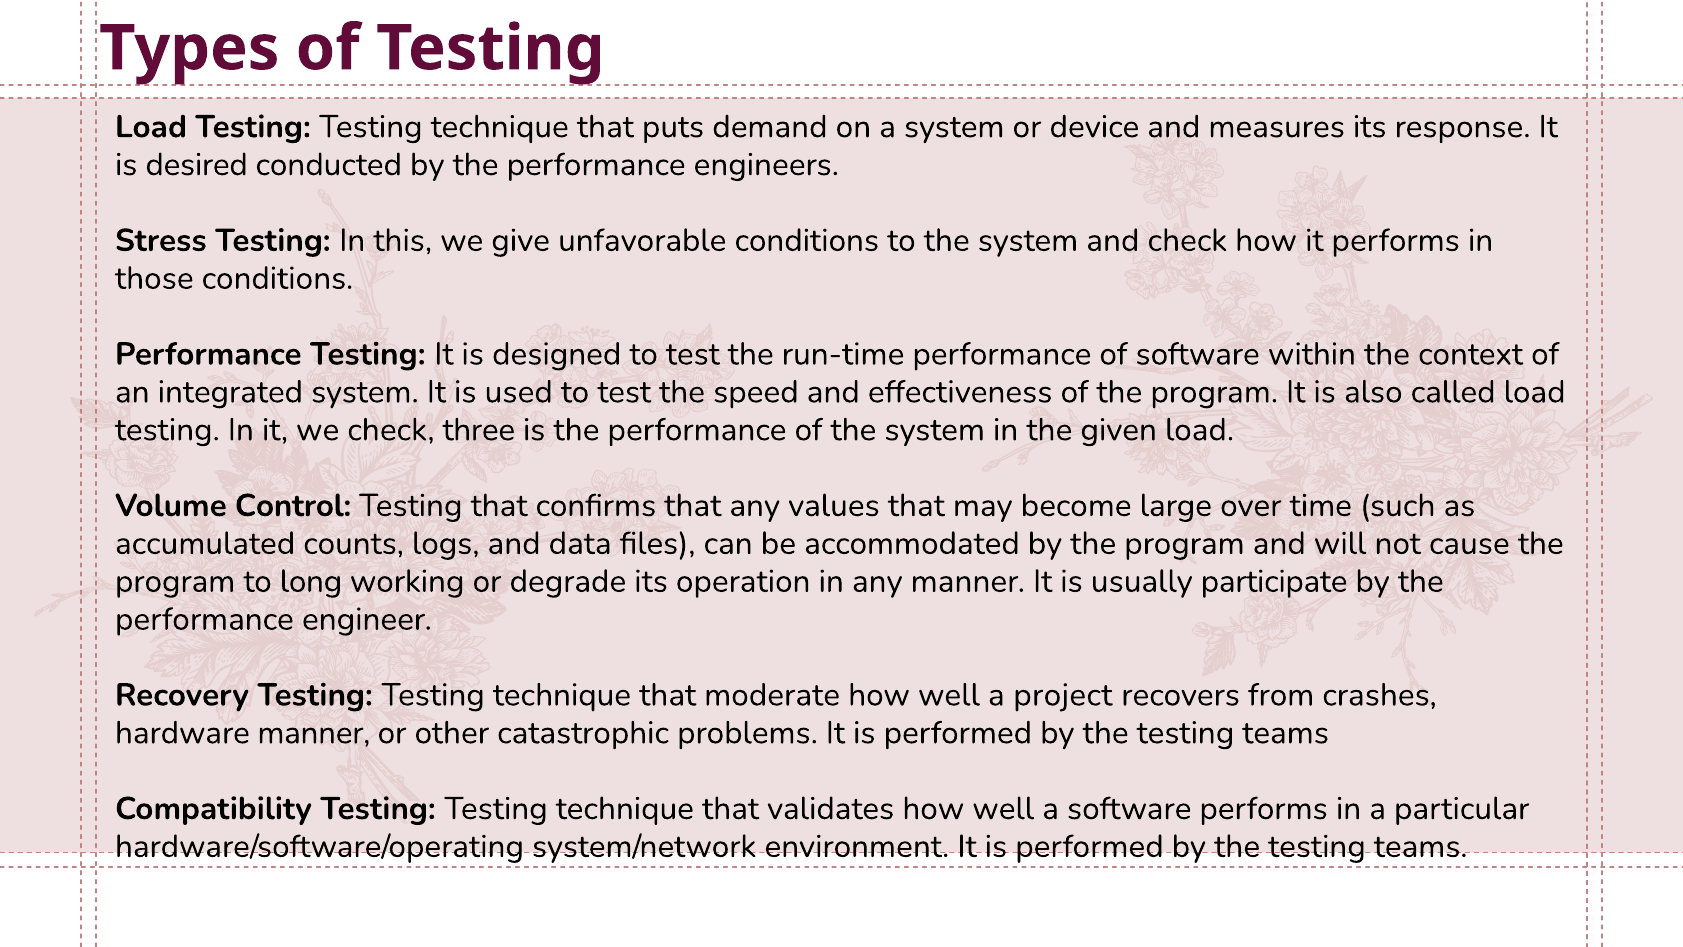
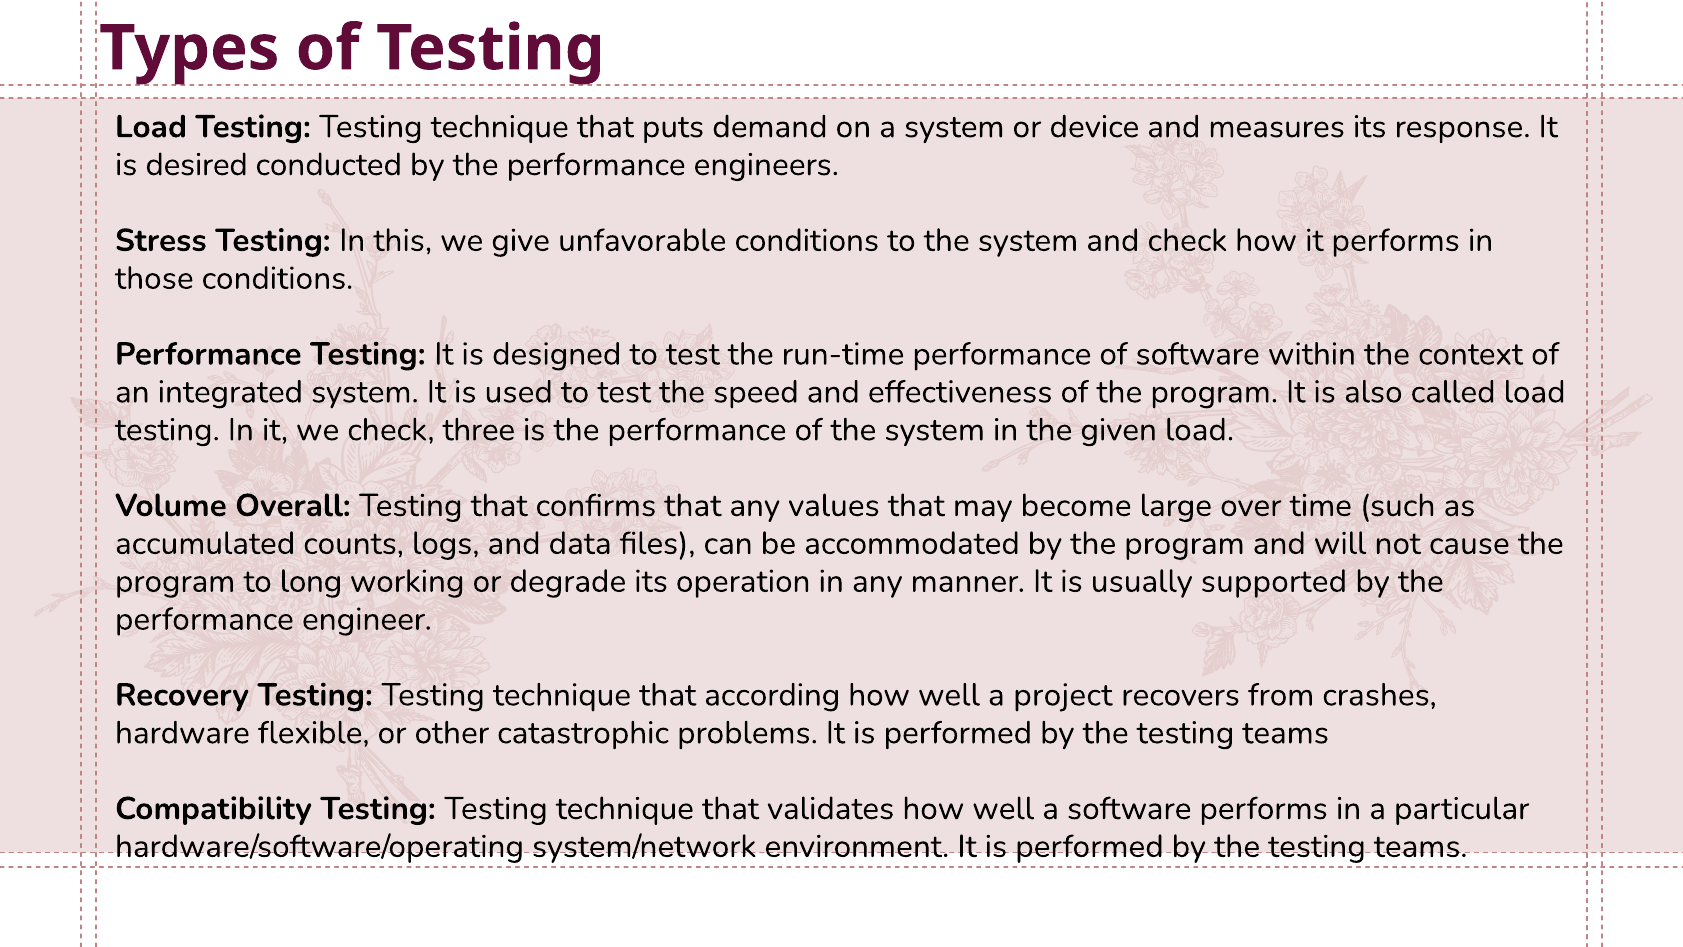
Control: Control -> Overall (293, 505)
participate: participate -> supported (1274, 581)
moderate: moderate -> according (772, 695)
hardware manner: manner -> flexible (314, 733)
